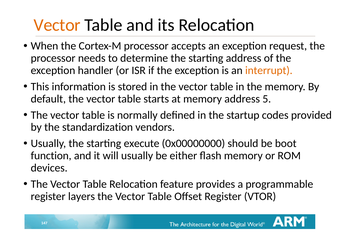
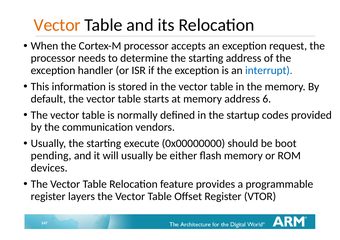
interrupt colour: orange -> blue (269, 70)
5: 5 -> 6 (267, 99)
standardization: standardization -> communication (98, 127)
function: function -> pending (51, 156)
